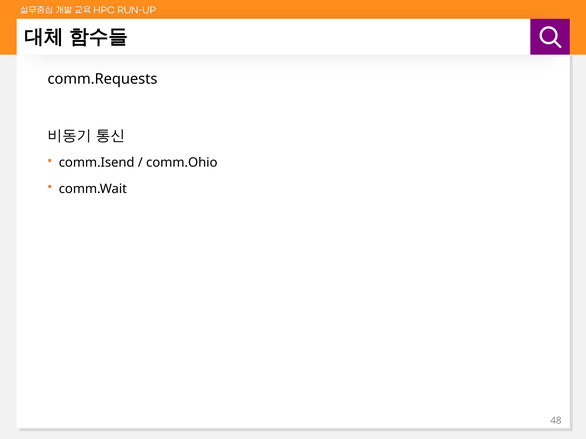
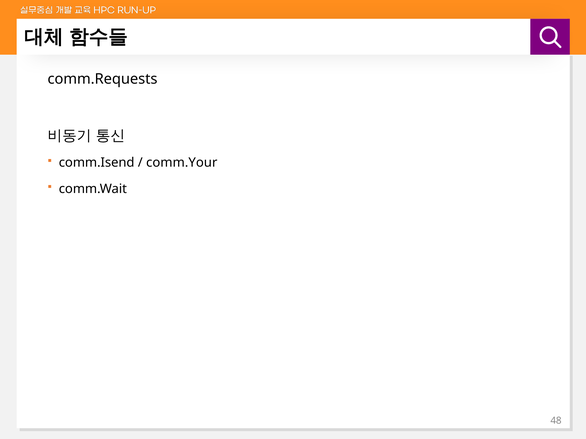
comm.Ohio: comm.Ohio -> comm.Your (182, 163)
